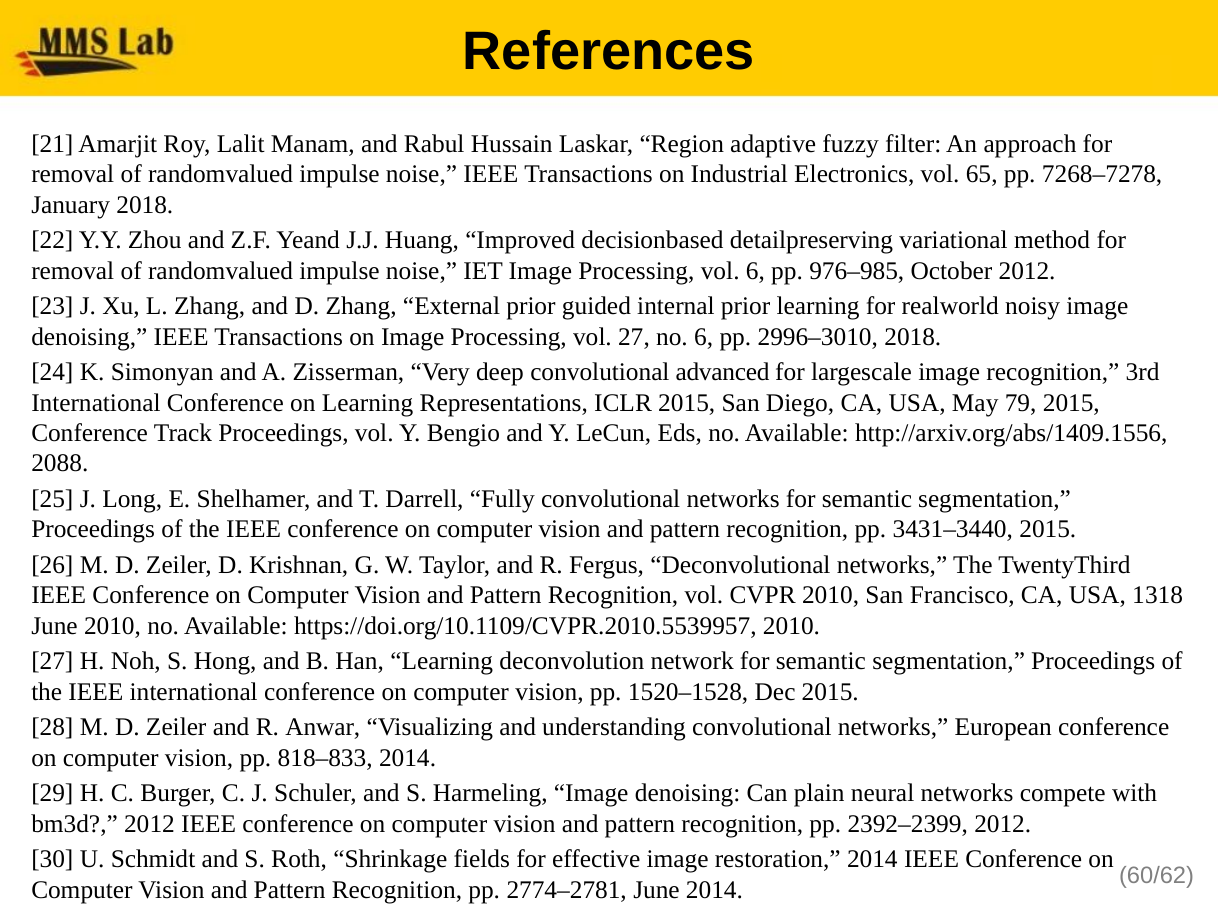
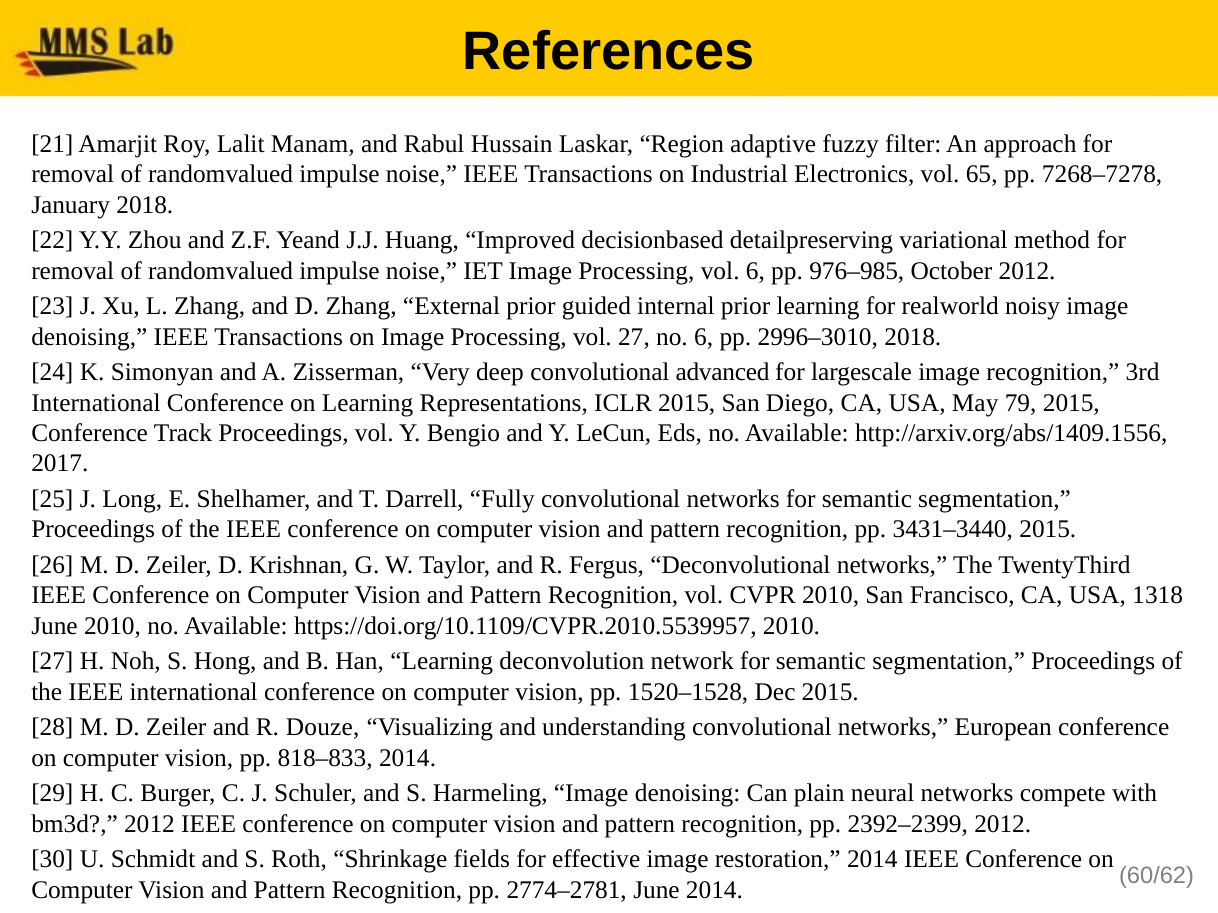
2088: 2088 -> 2017 (60, 464)
Anwar: Anwar -> Douze (323, 728)
